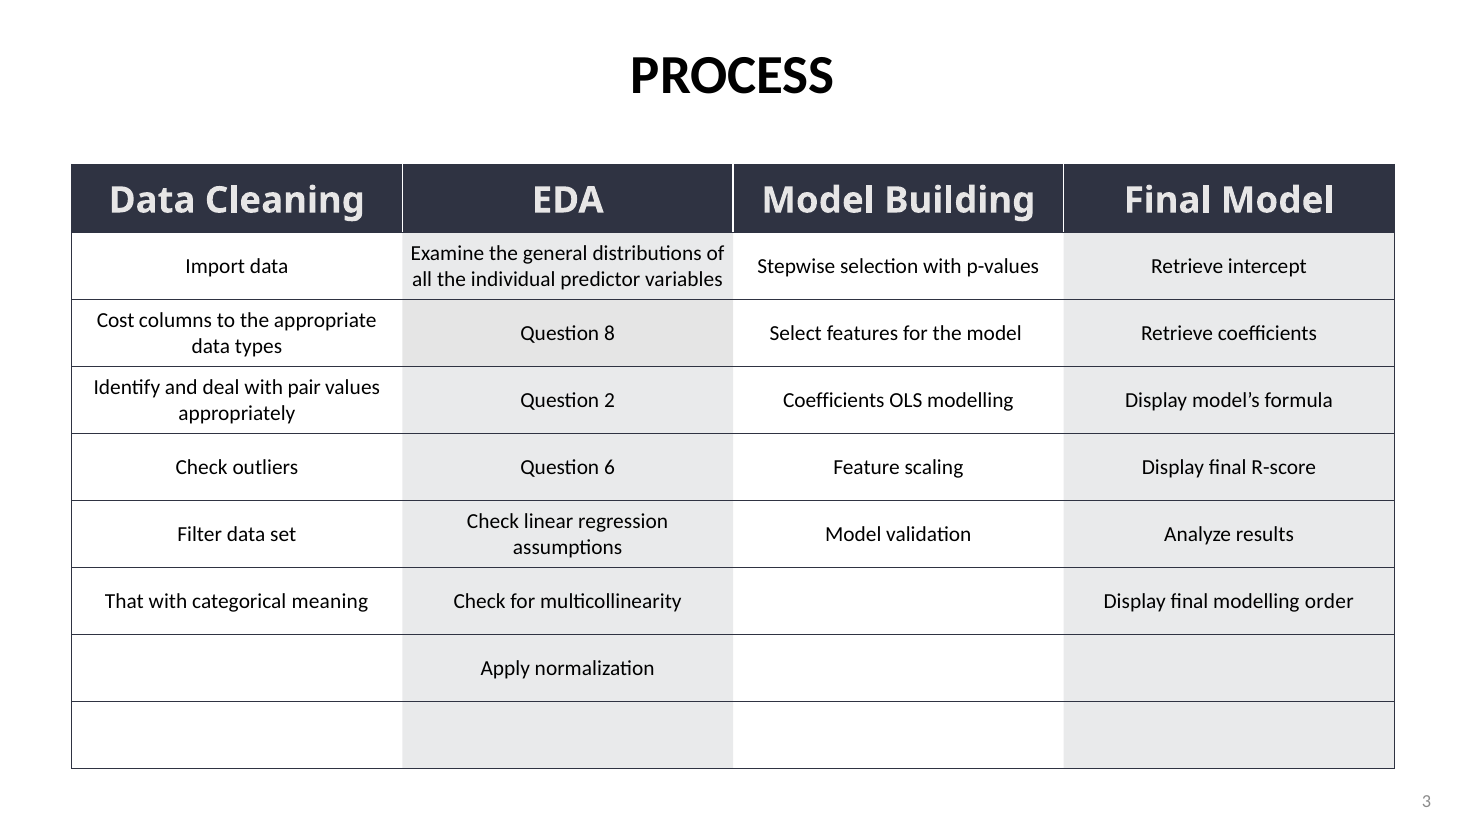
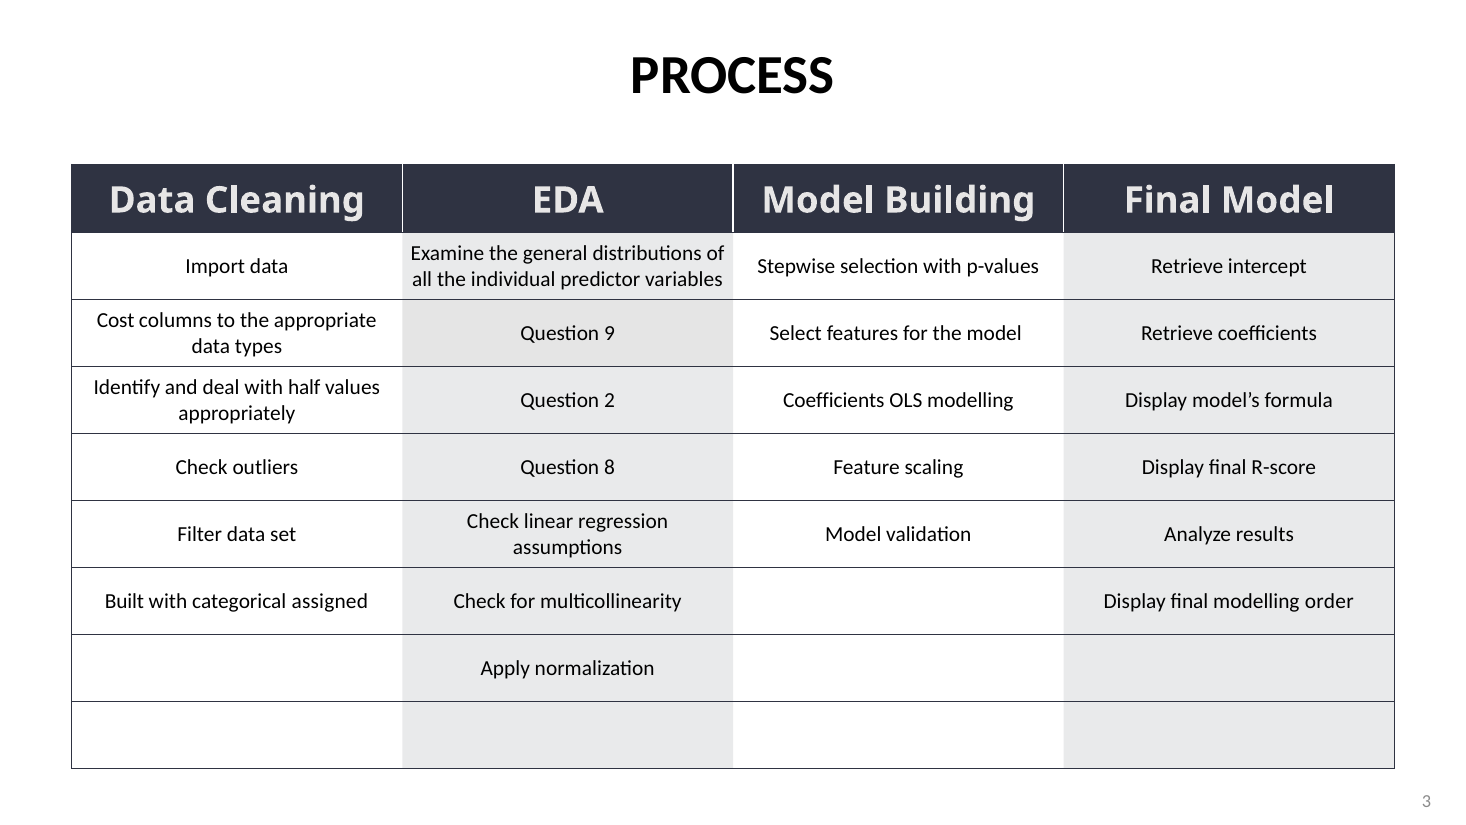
8: 8 -> 9 (610, 333)
pair: pair -> half (304, 387)
6: 6 -> 8 (610, 467)
That: That -> Built (124, 601)
meaning: meaning -> assigned (330, 601)
